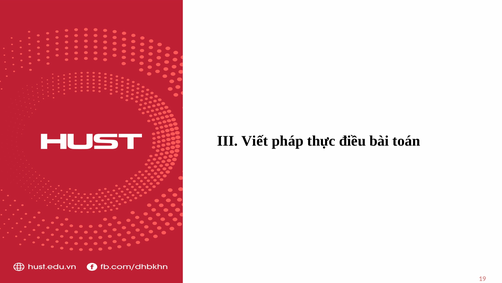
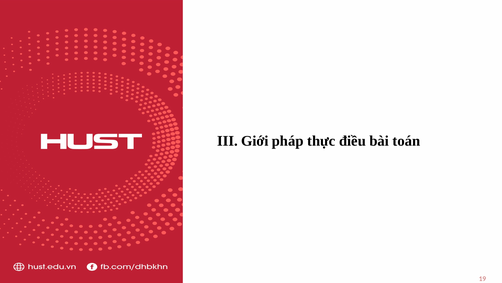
Viết: Viết -> Giới (255, 141)
